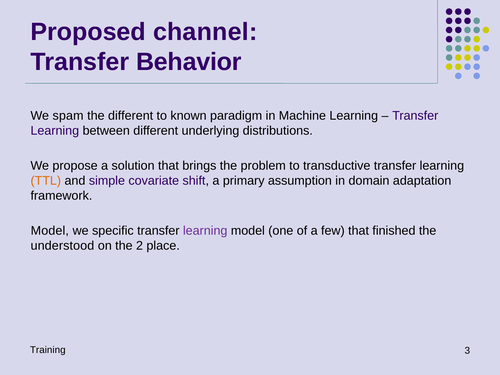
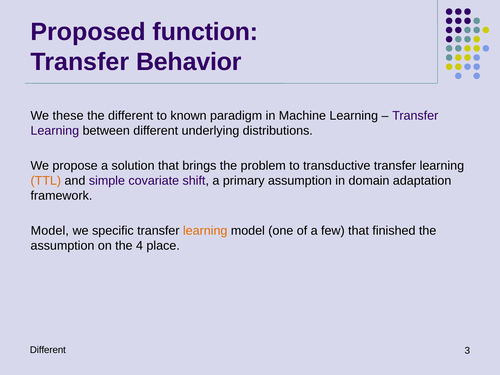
channel: channel -> function (205, 32)
spam: spam -> these (68, 116)
learning colour: purple -> orange (205, 231)
understood: understood -> assumption (62, 246)
2: 2 -> 4 (140, 246)
Training: Training -> Different (48, 350)
